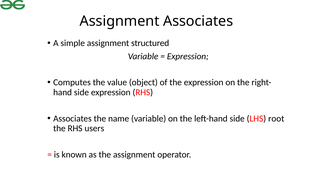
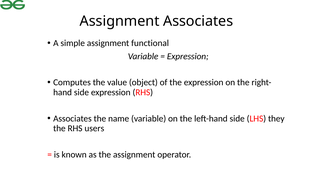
structured: structured -> functional (150, 43)
root: root -> they (276, 119)
